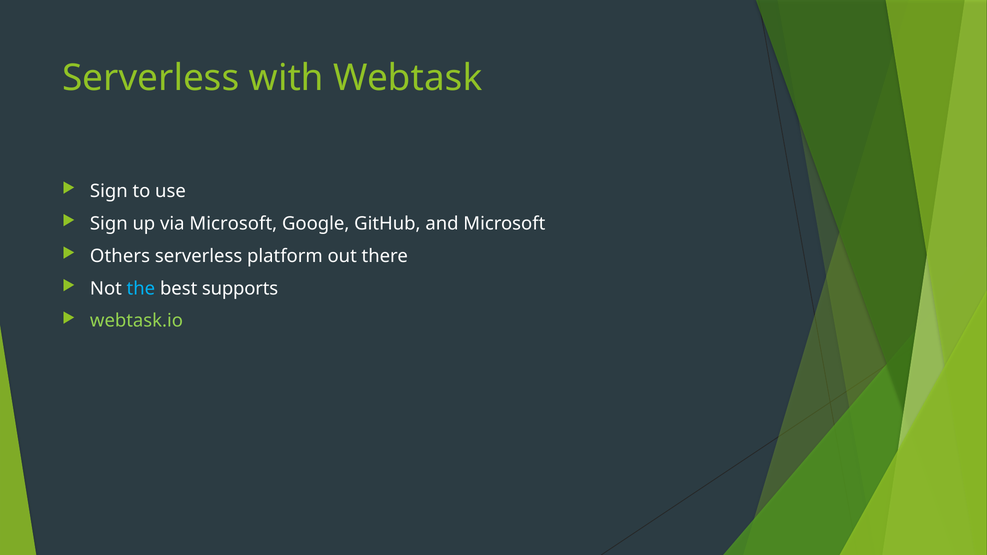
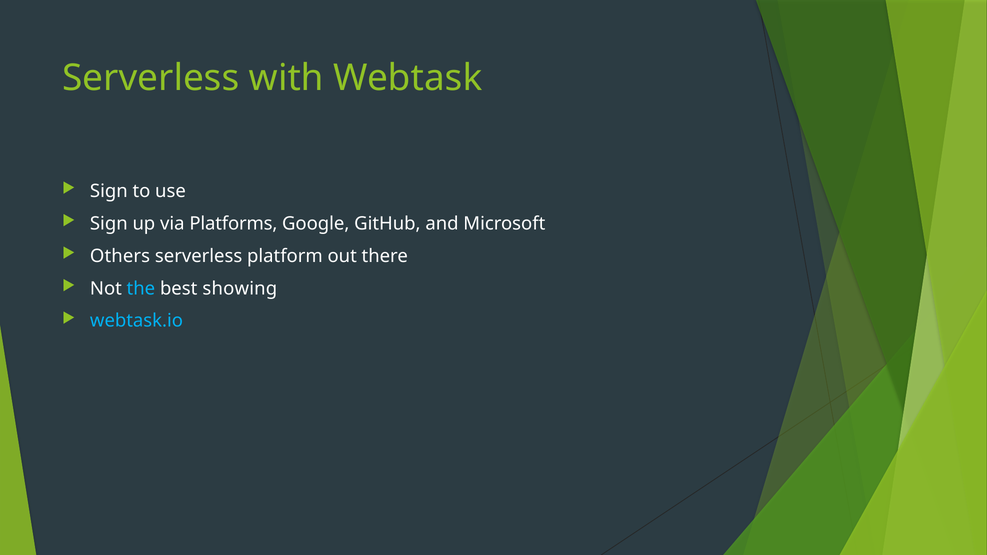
via Microsoft: Microsoft -> Platforms (233, 224)
supports: supports -> showing (240, 289)
webtask.io colour: light green -> light blue (136, 321)
